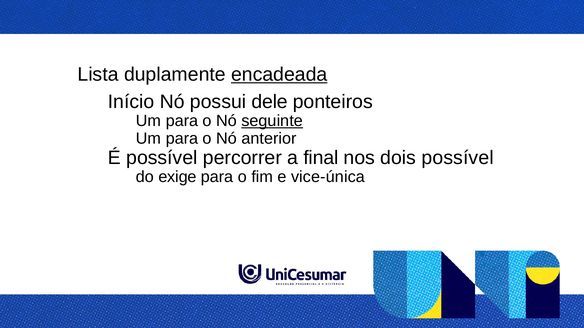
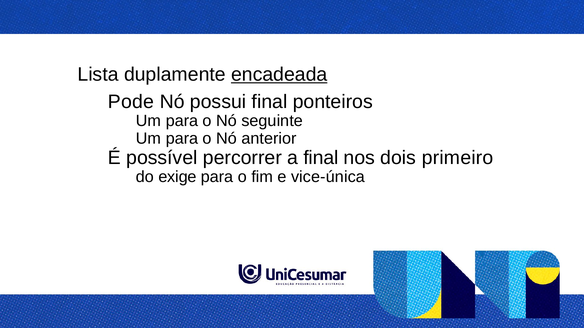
Início: Início -> Pode (131, 102)
possui dele: dele -> final (269, 102)
seguinte underline: present -> none (272, 121)
dois possível: possível -> primeiro (458, 158)
